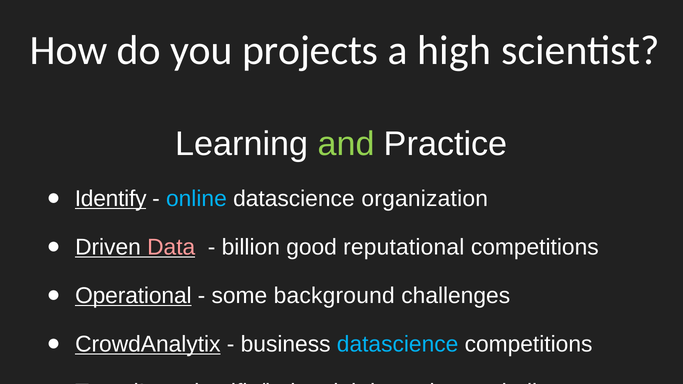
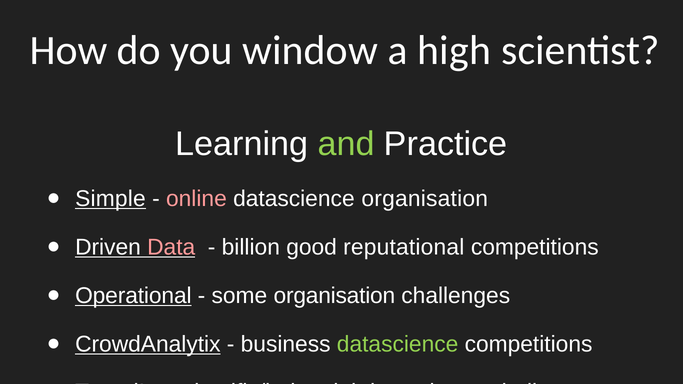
you projects: projects -> window (310, 50)
Identify: Identify -> Simple (110, 199)
online colour: light blue -> pink (196, 199)
datascience organization: organization -> organisation (425, 199)
some background: background -> organisation (334, 296)
datascience colour: light blue -> light green (398, 344)
